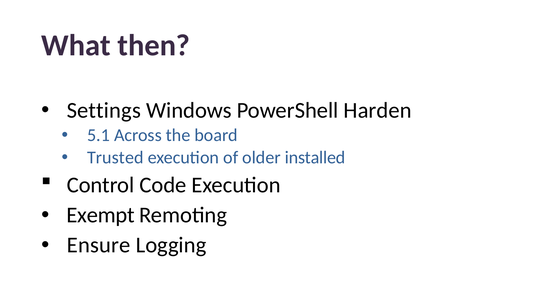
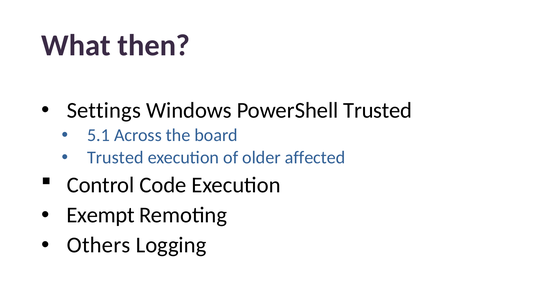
PowerShell Harden: Harden -> Trusted (378, 110)
installed: installed -> affected (315, 157)
Ensure: Ensure -> Others (99, 245)
